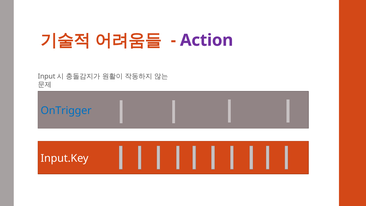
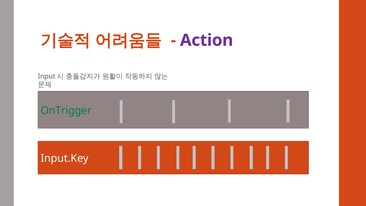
OnTrigger colour: blue -> green (66, 111)
